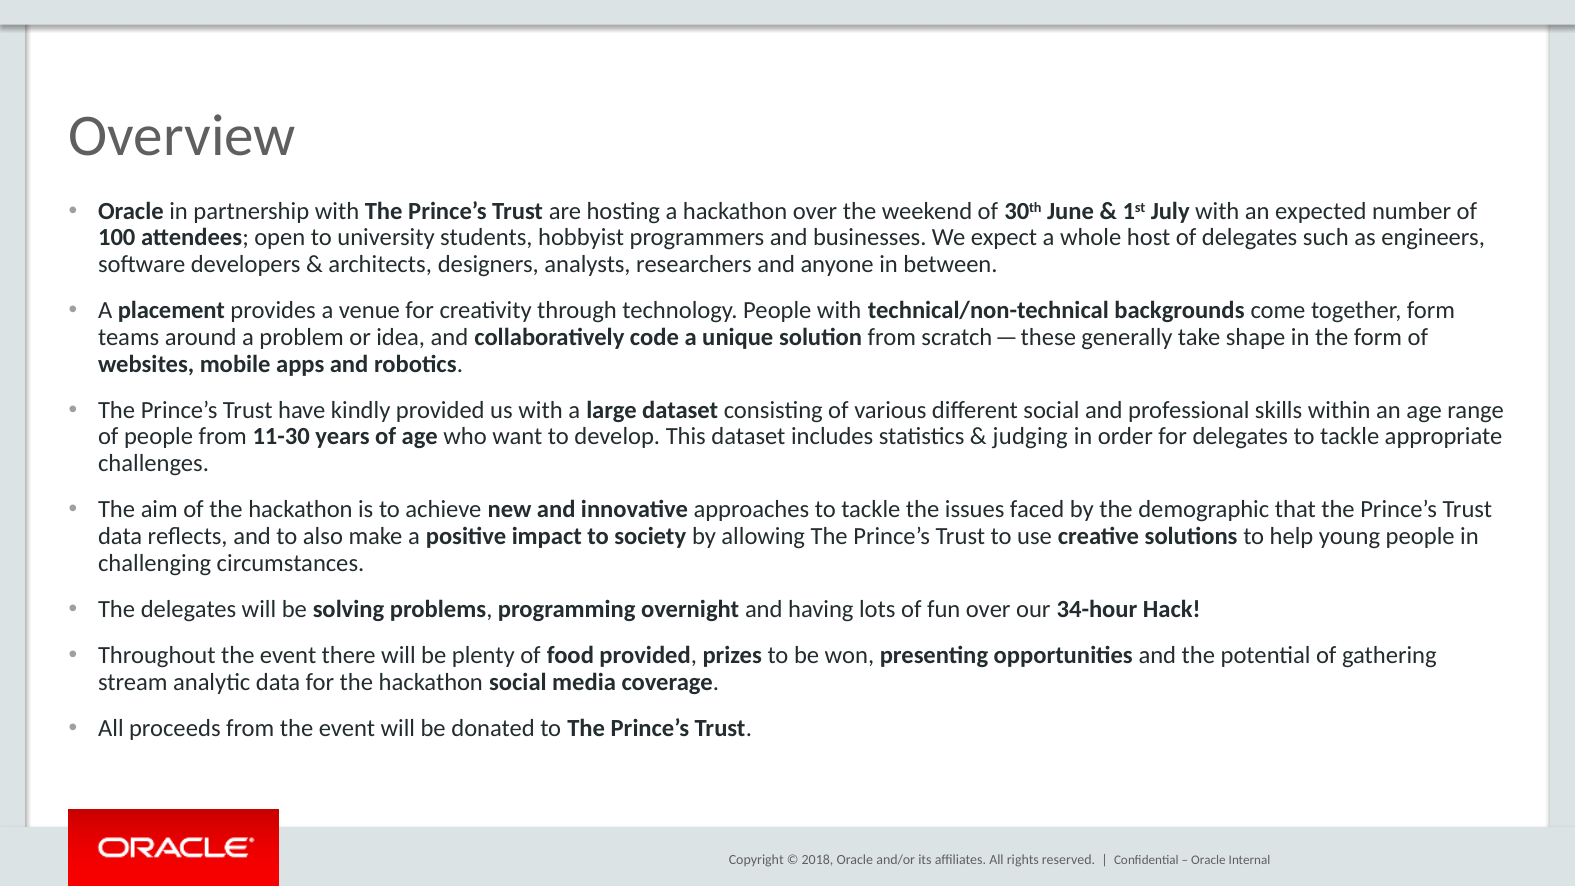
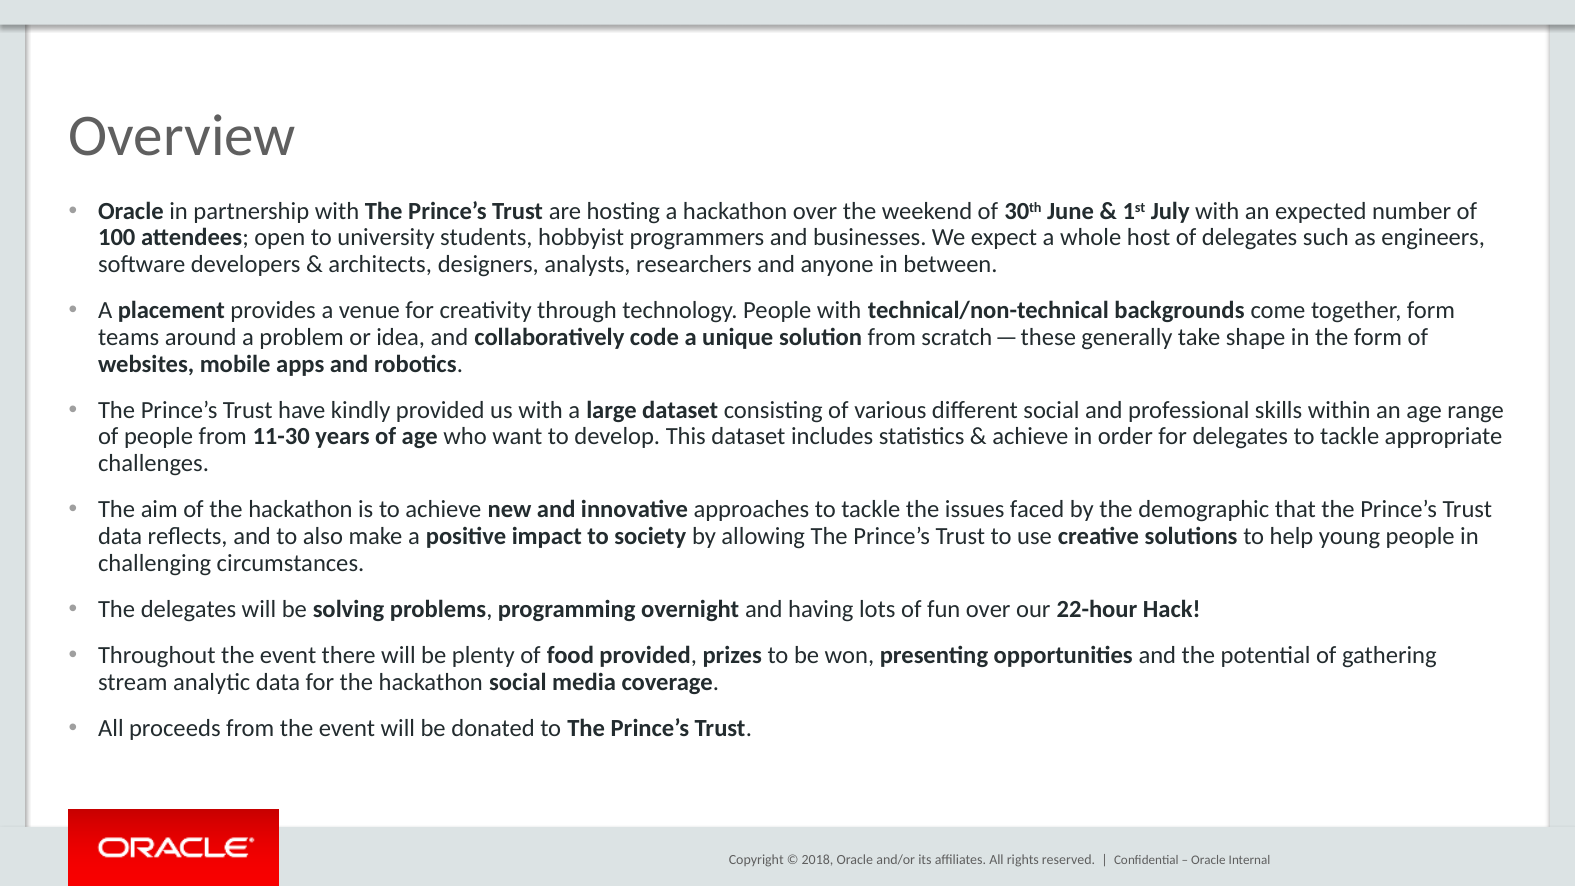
judging: judging -> achieve (1030, 437)
34-hour: 34-hour -> 22-hour (1097, 609)
